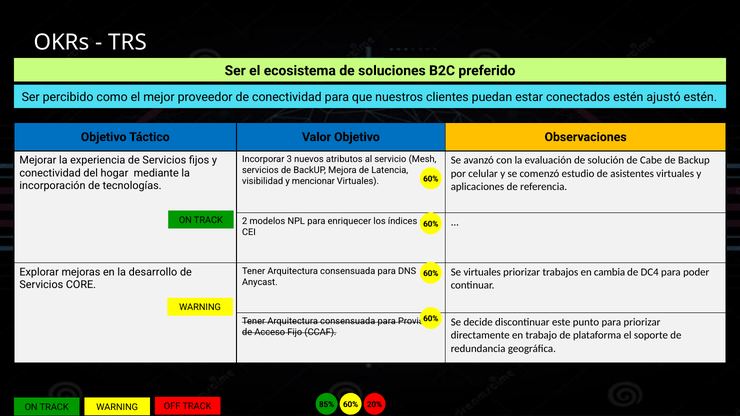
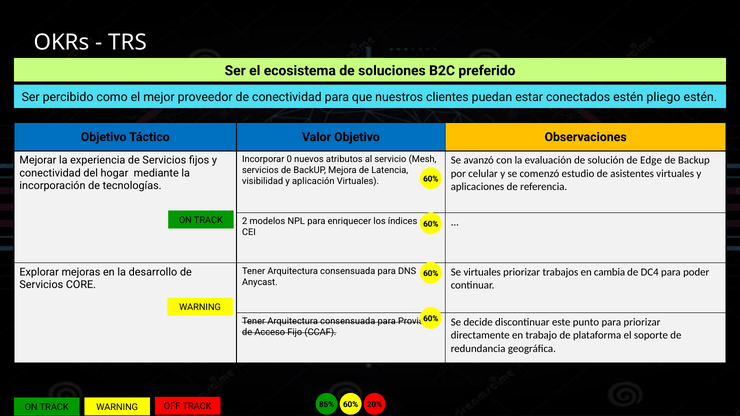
ajustó: ajustó -> pliego (663, 97)
3: 3 -> 0 (289, 159)
Cabe: Cabe -> Edge (651, 161)
mencionar: mencionar -> aplicación (313, 181)
